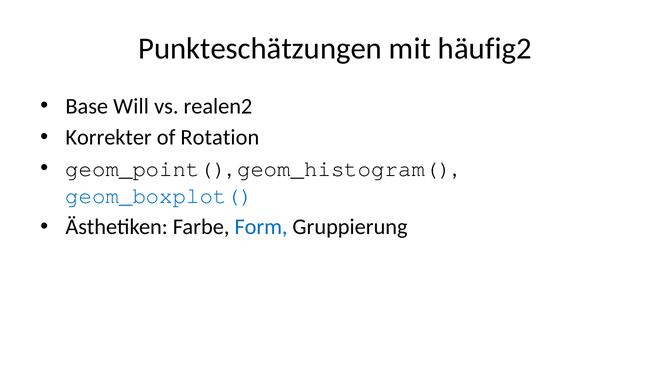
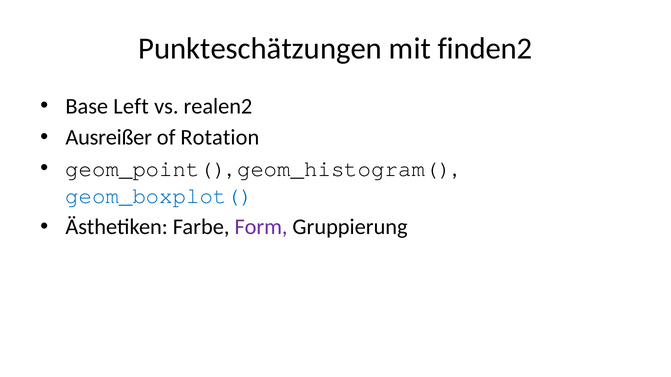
häufig2: häufig2 -> finden2 (485, 49)
Will: Will -> Left (131, 106)
Korrekter: Korrekter -> Ausreißer (109, 138)
Form colour: blue -> purple (261, 227)
